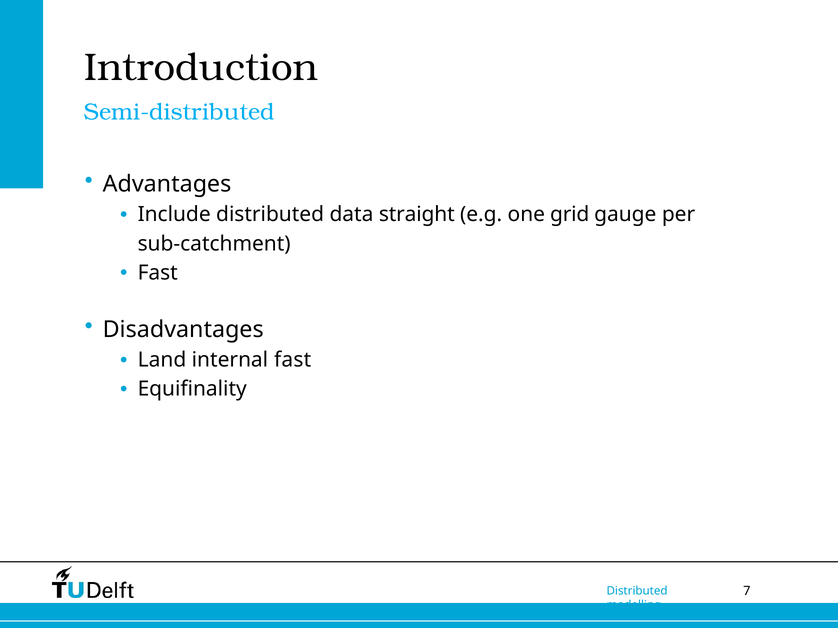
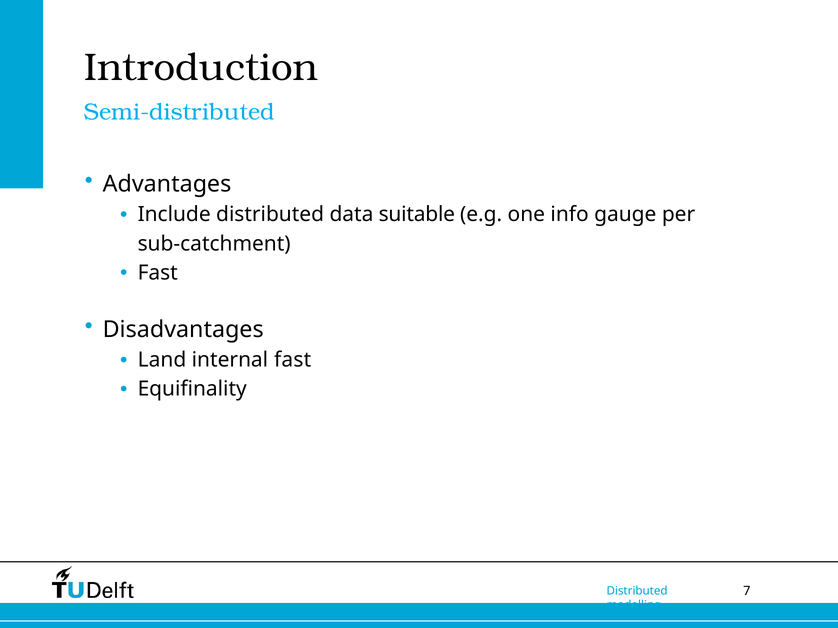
straight: straight -> suitable (417, 215)
grid: grid -> info (570, 215)
